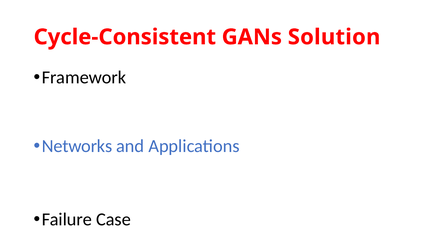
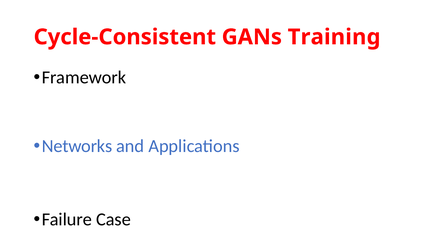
Solution: Solution -> Training (334, 37)
